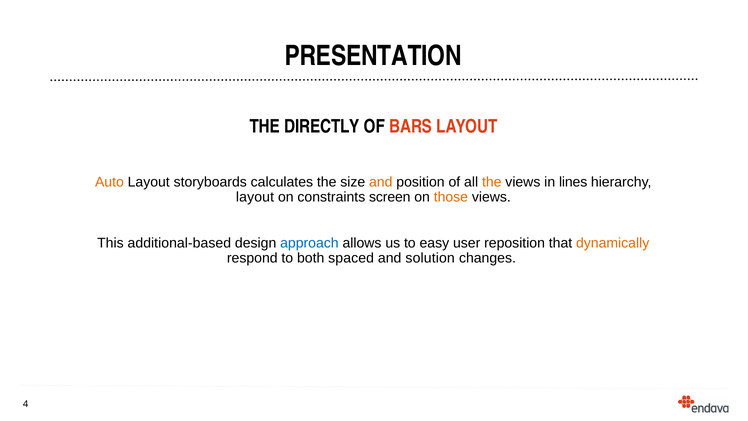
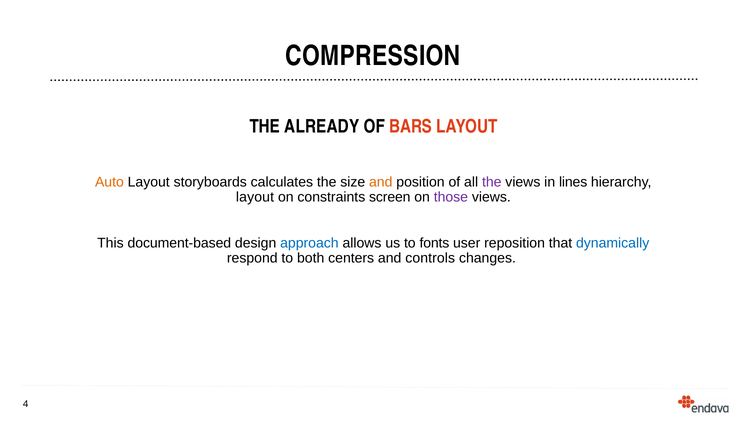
PRESENTATION: PRESENTATION -> COMPRESSION (373, 56)
DIRECTLY: DIRECTLY -> ALREADY (322, 126)
the colour: orange -> purple (492, 182)
those colour: orange -> purple (451, 197)
additional-based: additional-based -> document-based (179, 243)
easy: easy -> fonts (434, 243)
dynamically colour: orange -> blue (613, 243)
spaced: spaced -> centers (351, 258)
solution: solution -> controls (430, 258)
